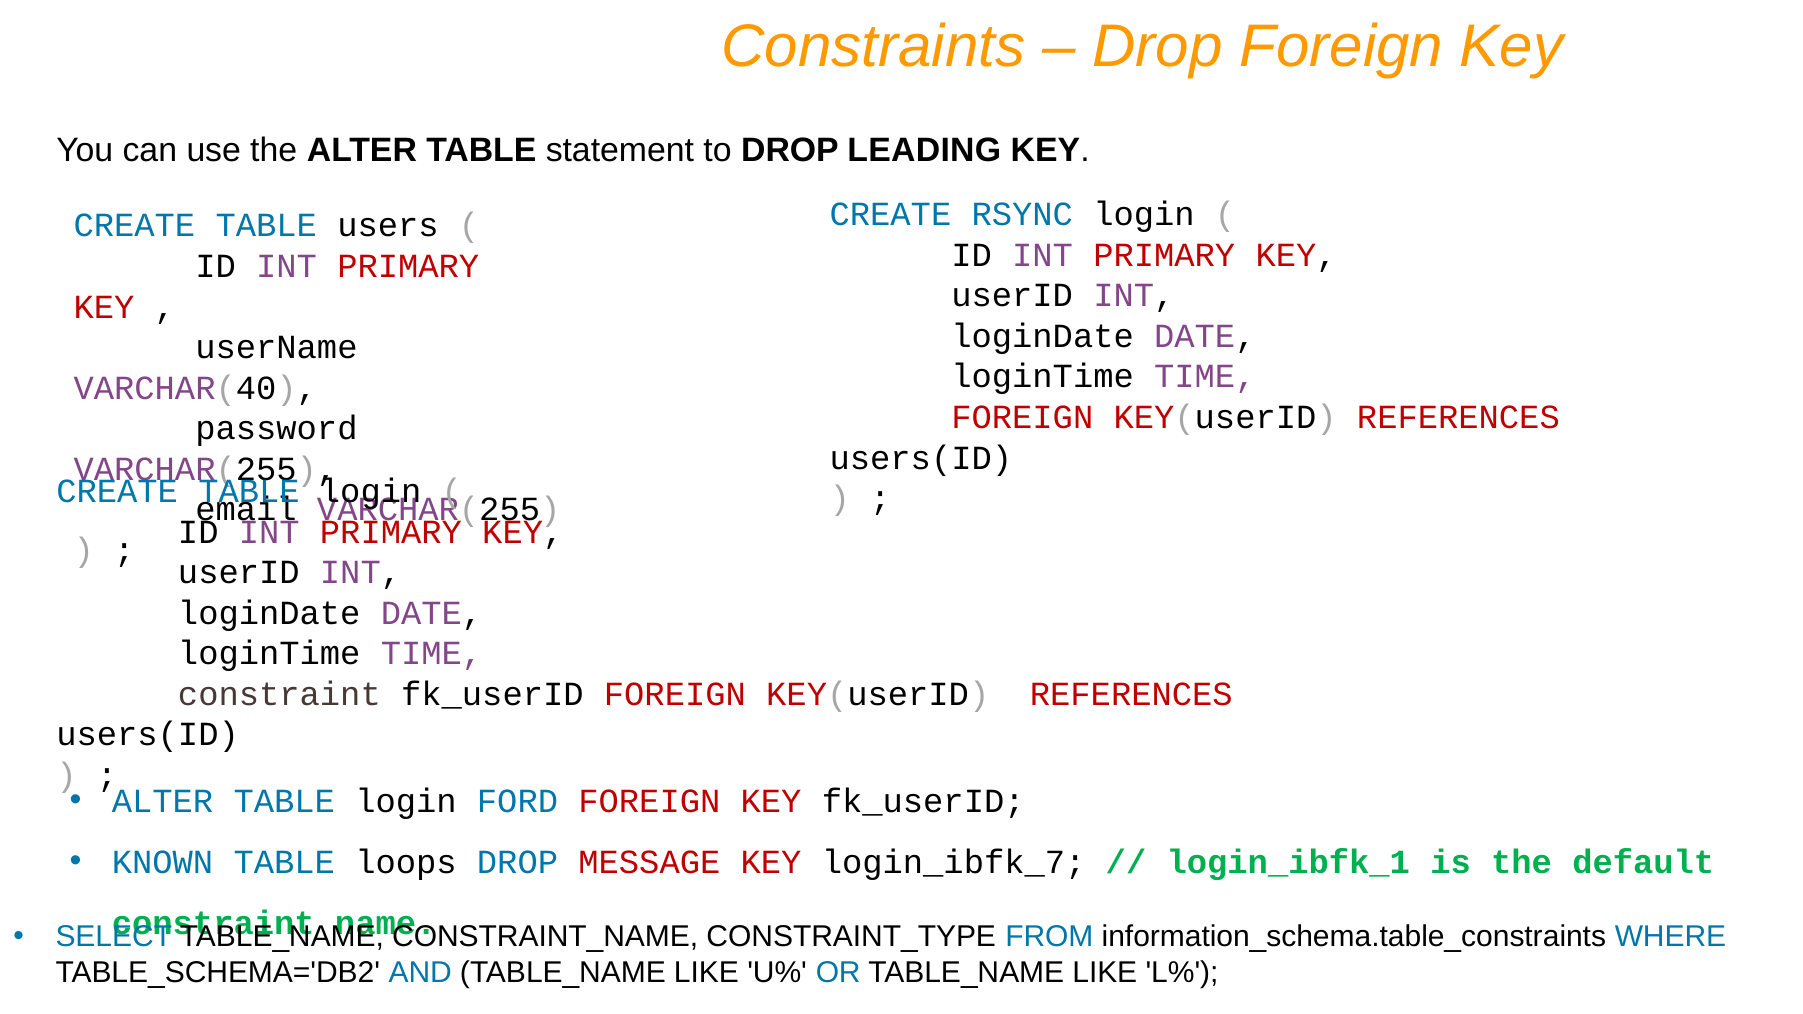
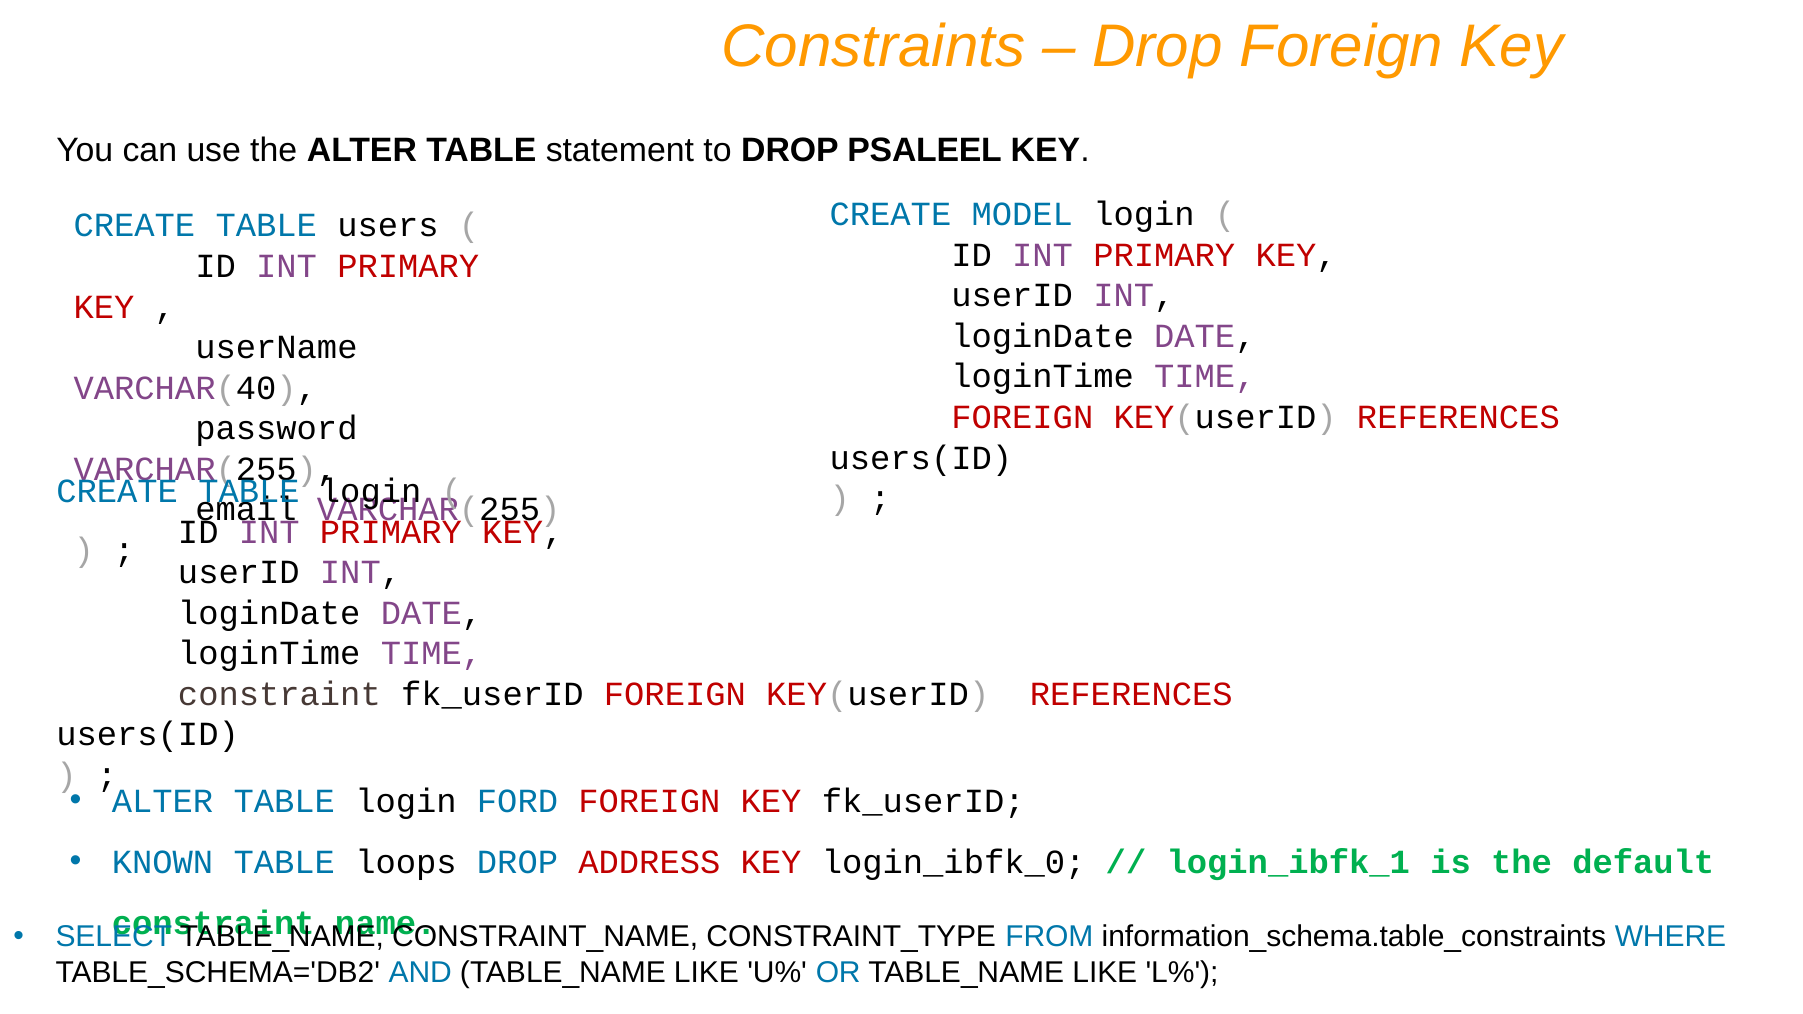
LEADING: LEADING -> PSALEEL (925, 150)
RSYNC: RSYNC -> MODEL (1022, 215)
MESSAGE: MESSAGE -> ADDRESS (649, 862)
login_ibfk_7: login_ibfk_7 -> login_ibfk_0 (954, 862)
